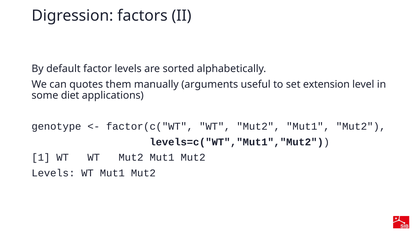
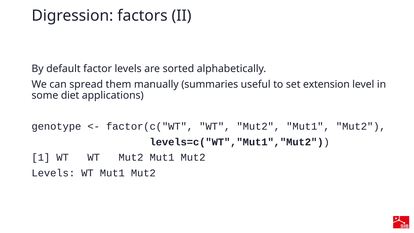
quotes: quotes -> spread (86, 84)
arguments: arguments -> summaries (210, 84)
